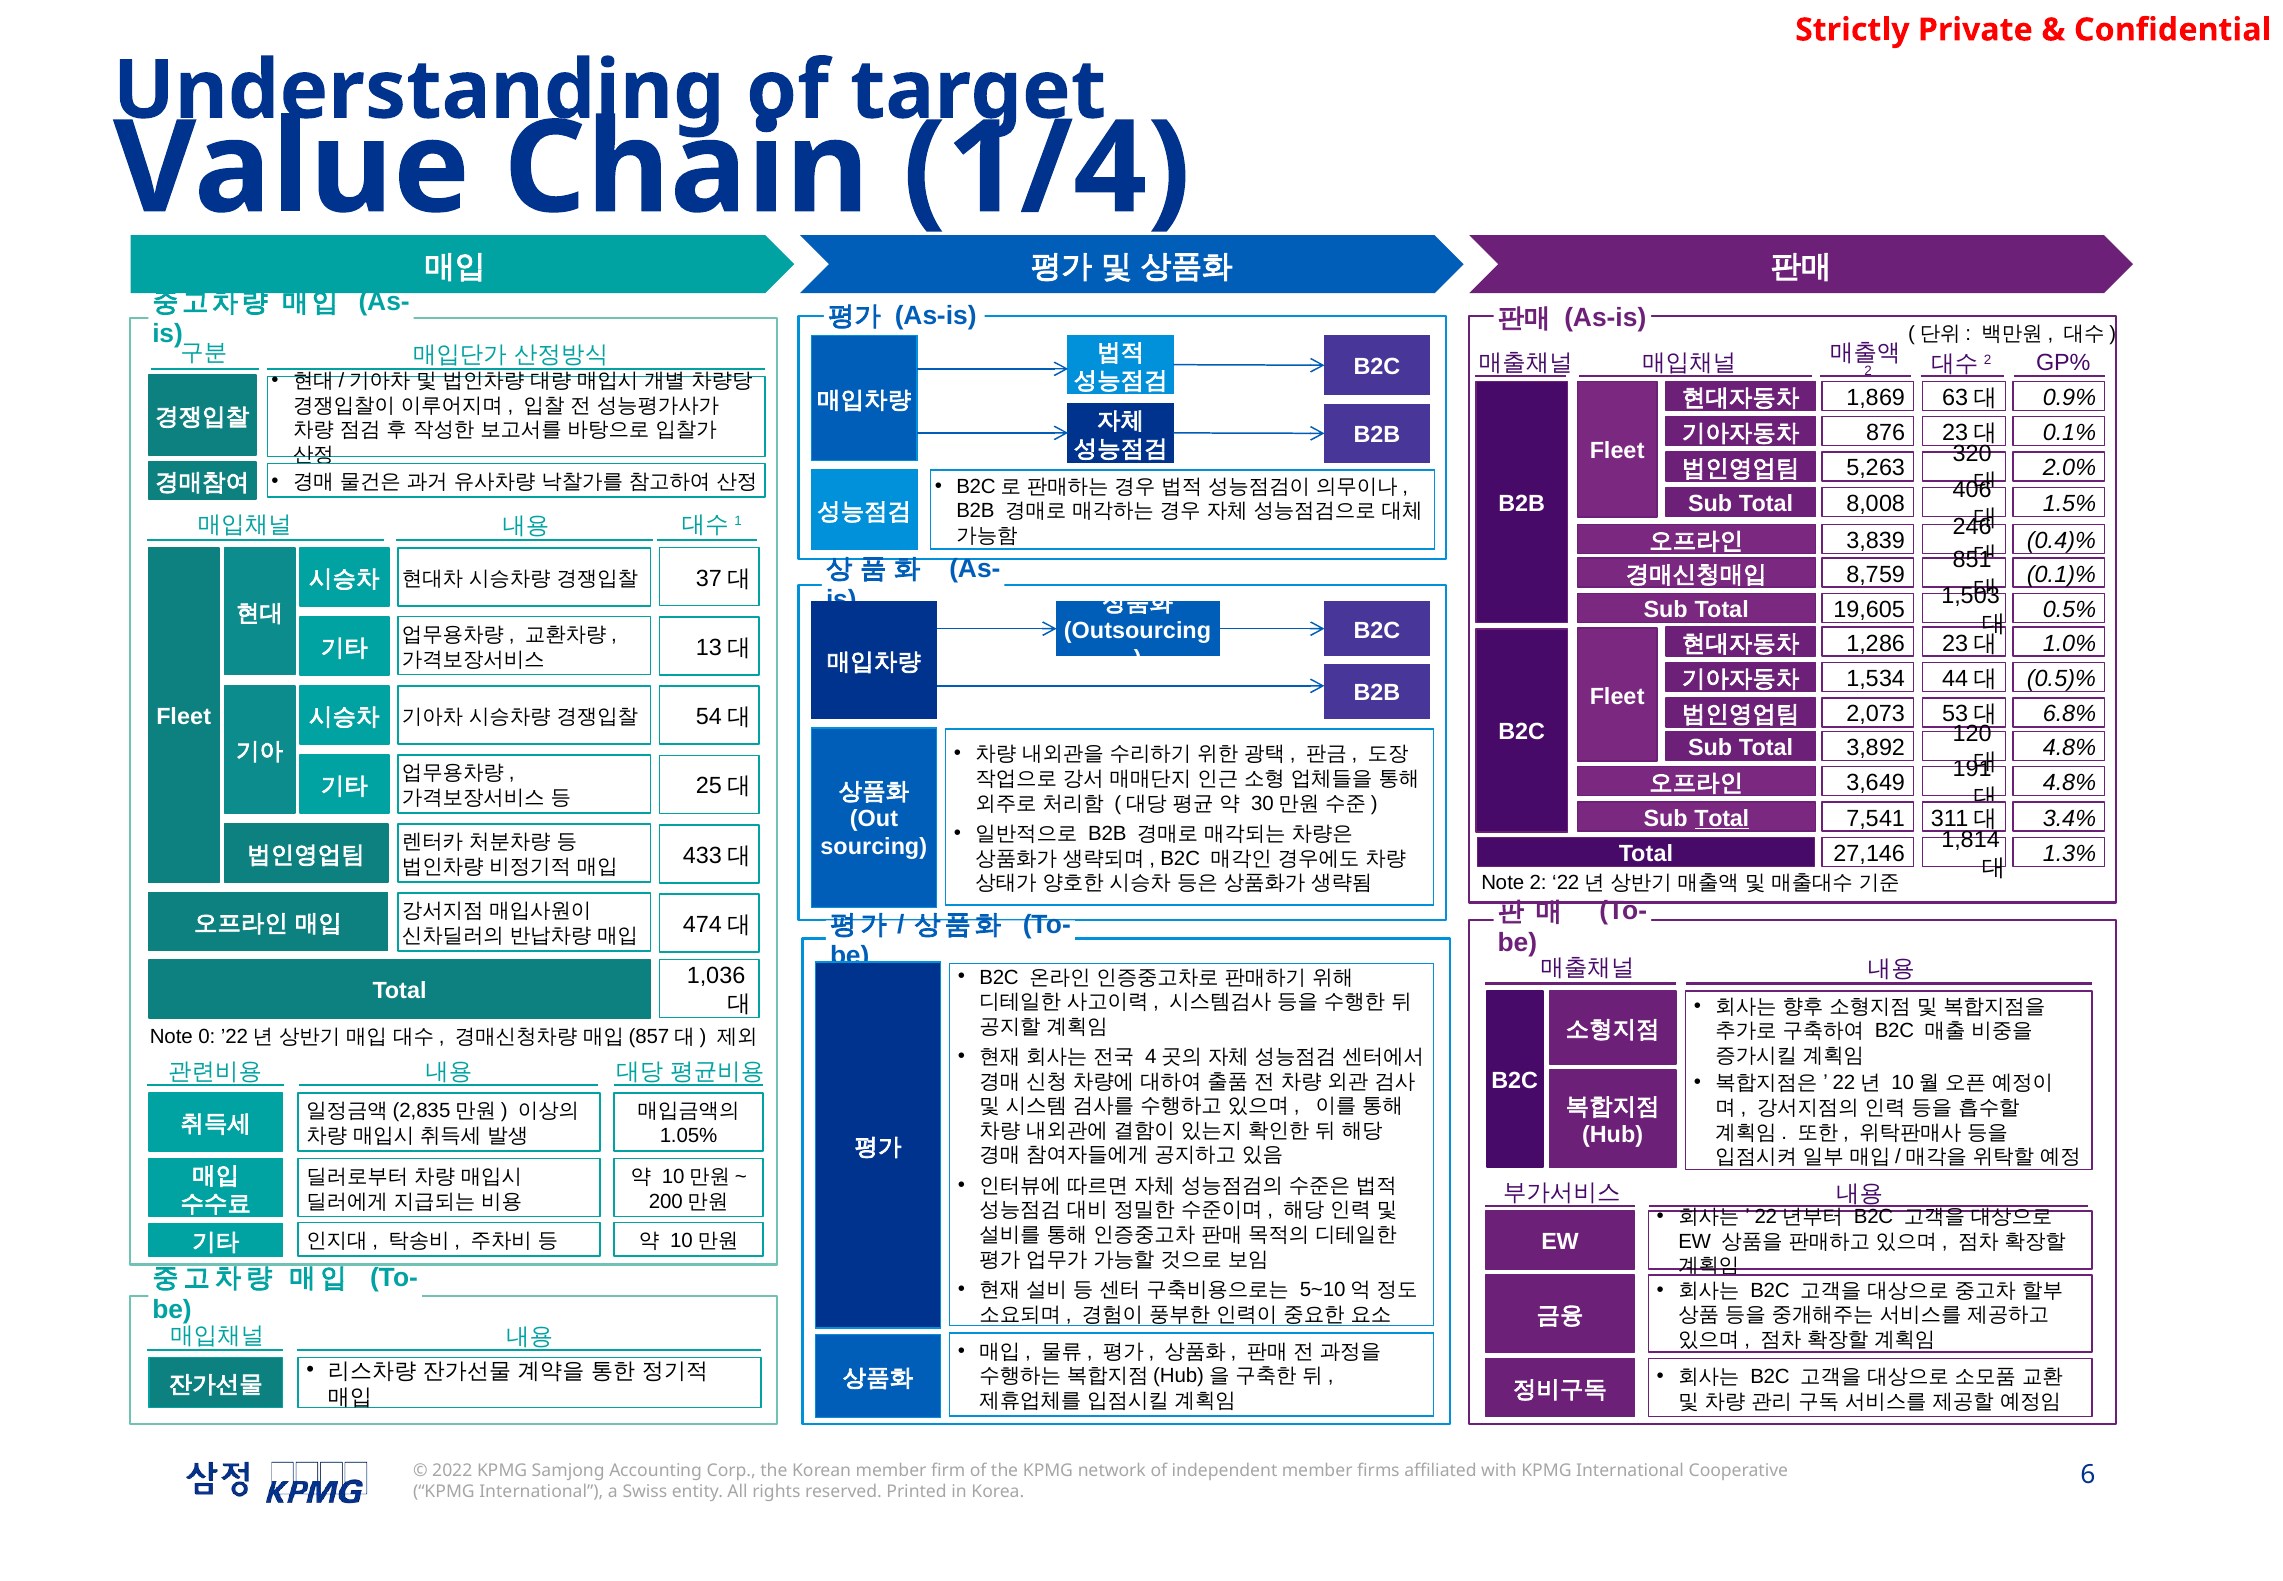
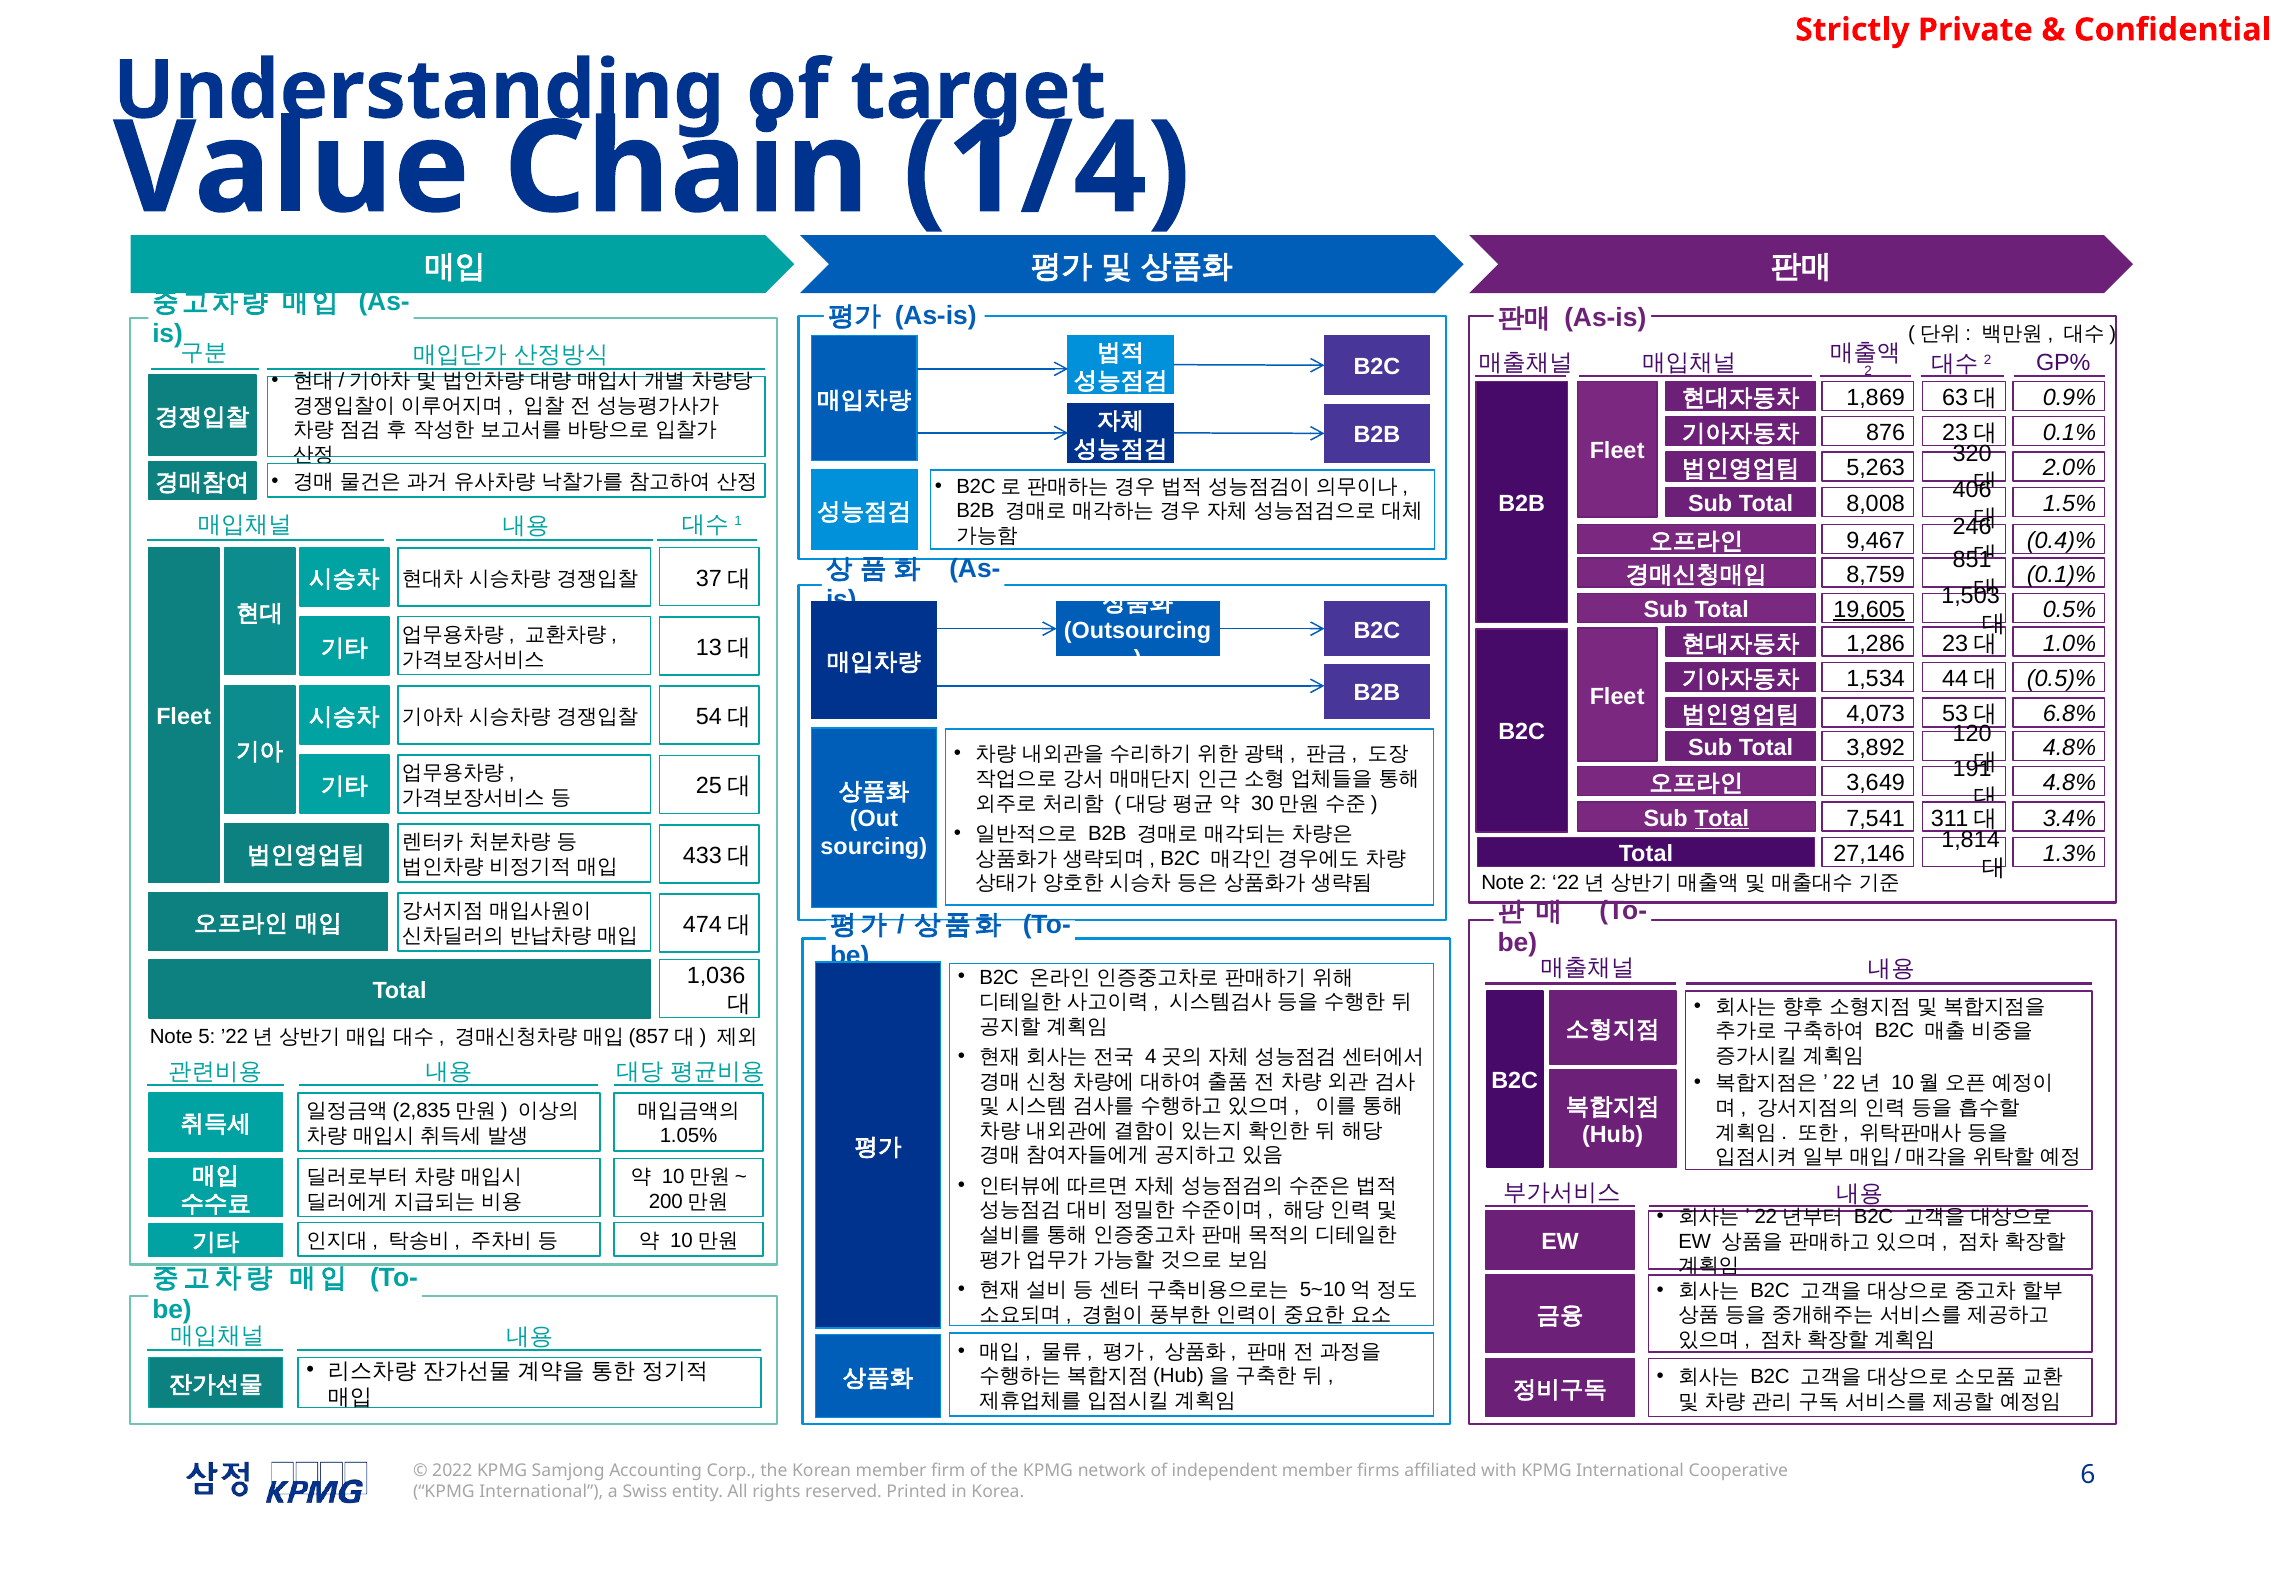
3,839: 3,839 -> 9,467 (1876, 541)
19,605 underline: none -> present (1869, 610)
2,073: 2,073 -> 4,073 (1876, 714)
0: 0 -> 5 (207, 1036)
